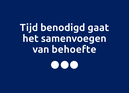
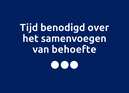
gaat: gaat -> over (98, 28)
